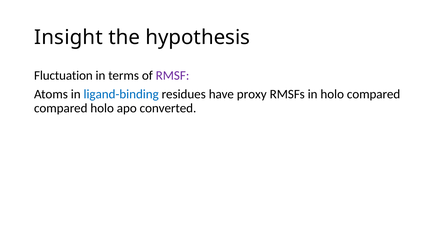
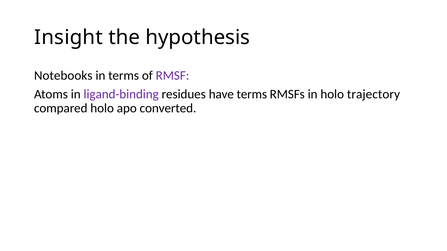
Fluctuation: Fluctuation -> Notebooks (63, 76)
ligand-binding colour: blue -> purple (121, 94)
have proxy: proxy -> terms (252, 94)
holo compared: compared -> trajectory (373, 94)
